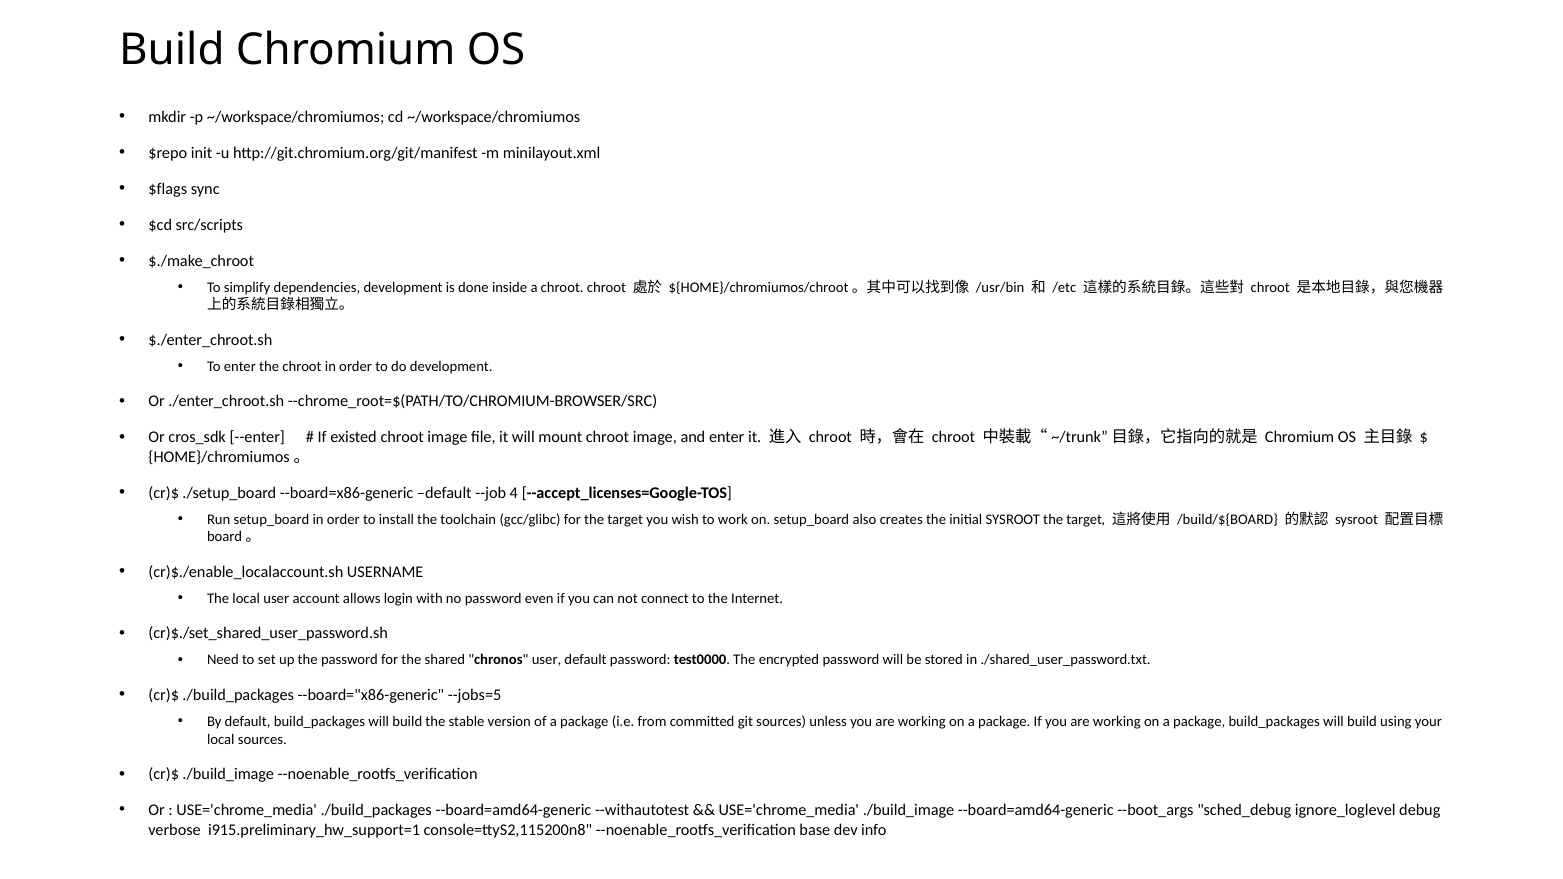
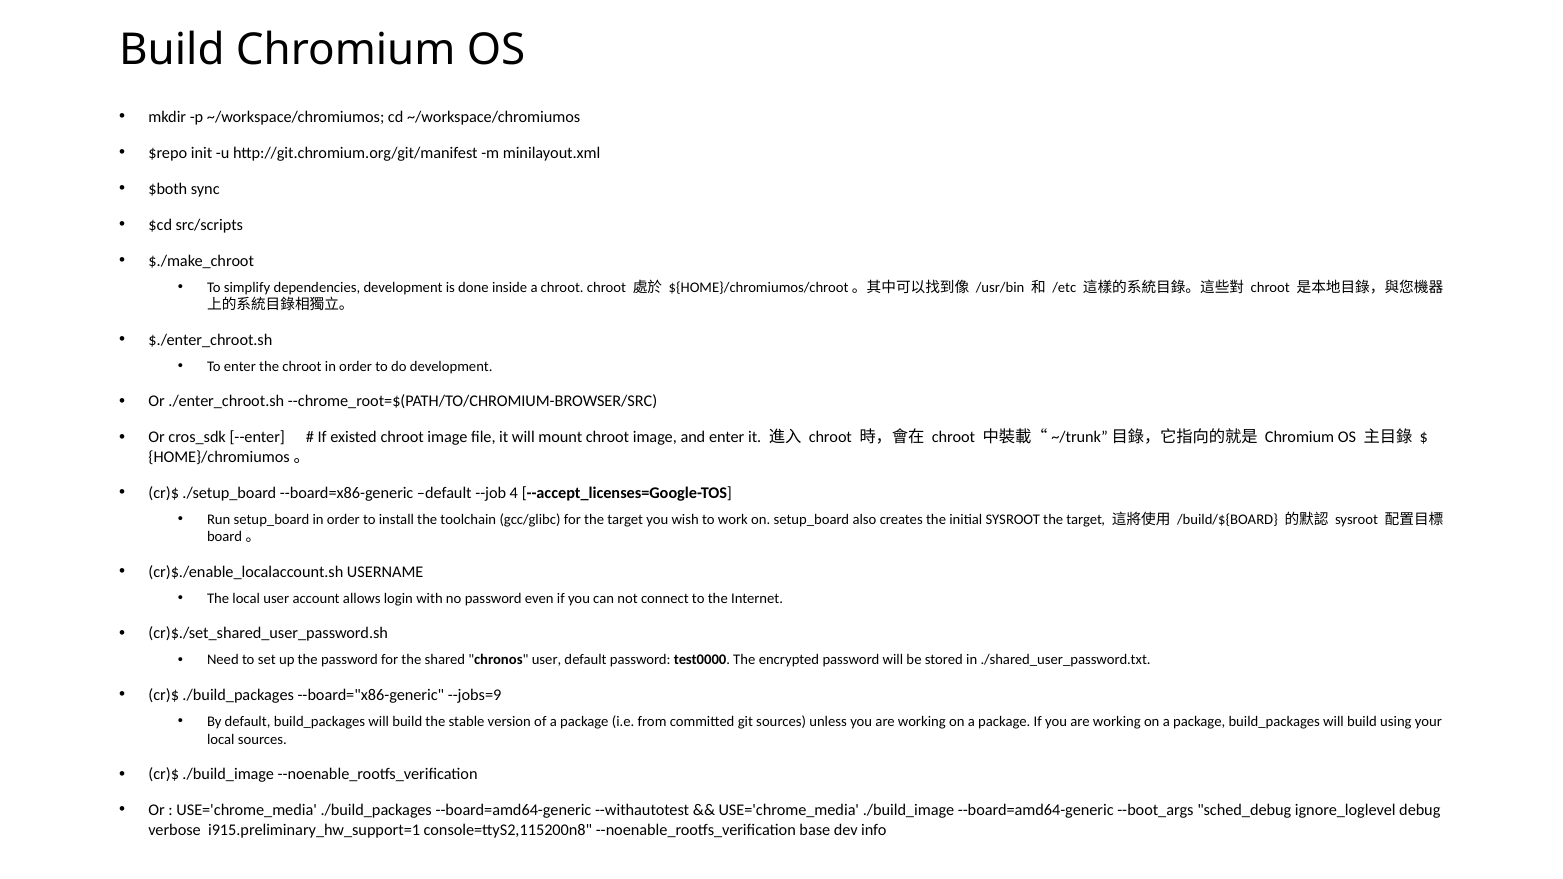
$flags: $flags -> $both (168, 189)
--jobs=5: --jobs=5 -> --jobs=9 (475, 695)
